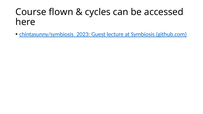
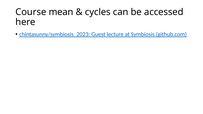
flown: flown -> mean (61, 12)
